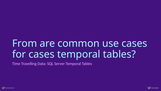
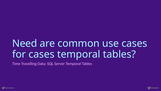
From: From -> Need (25, 43)
